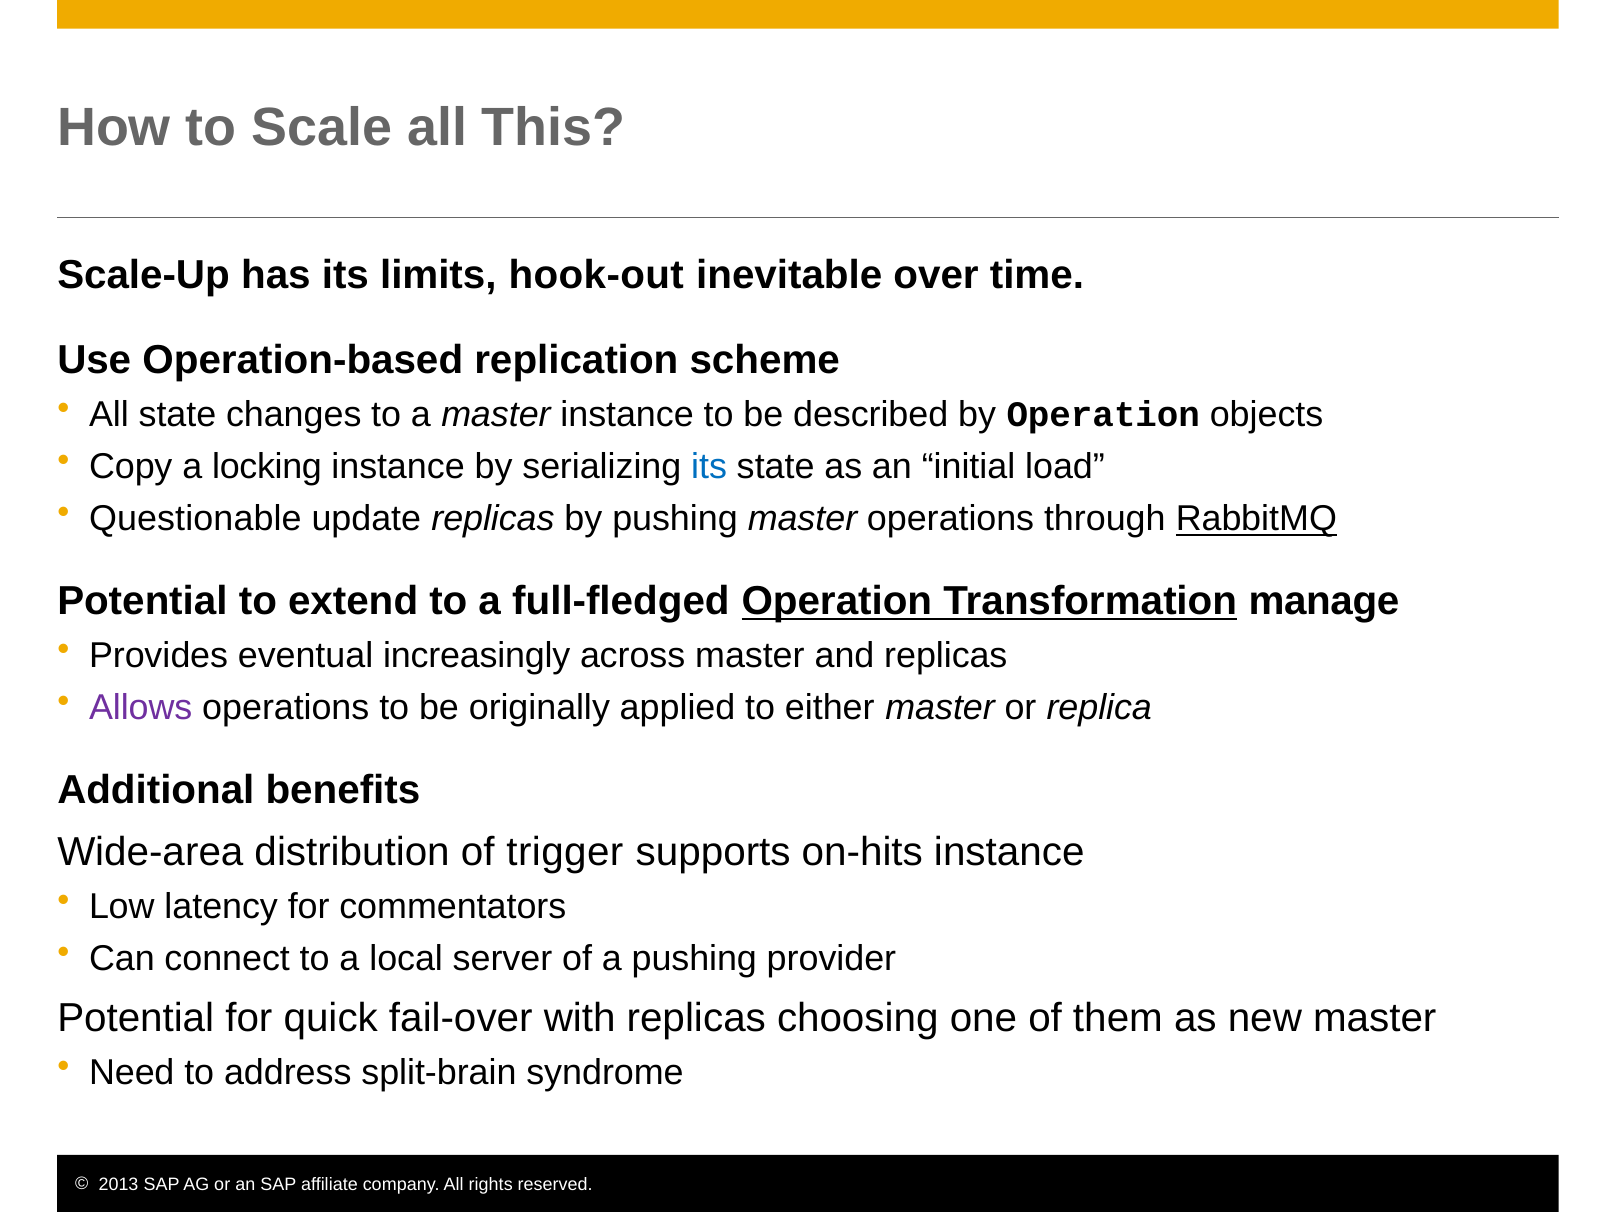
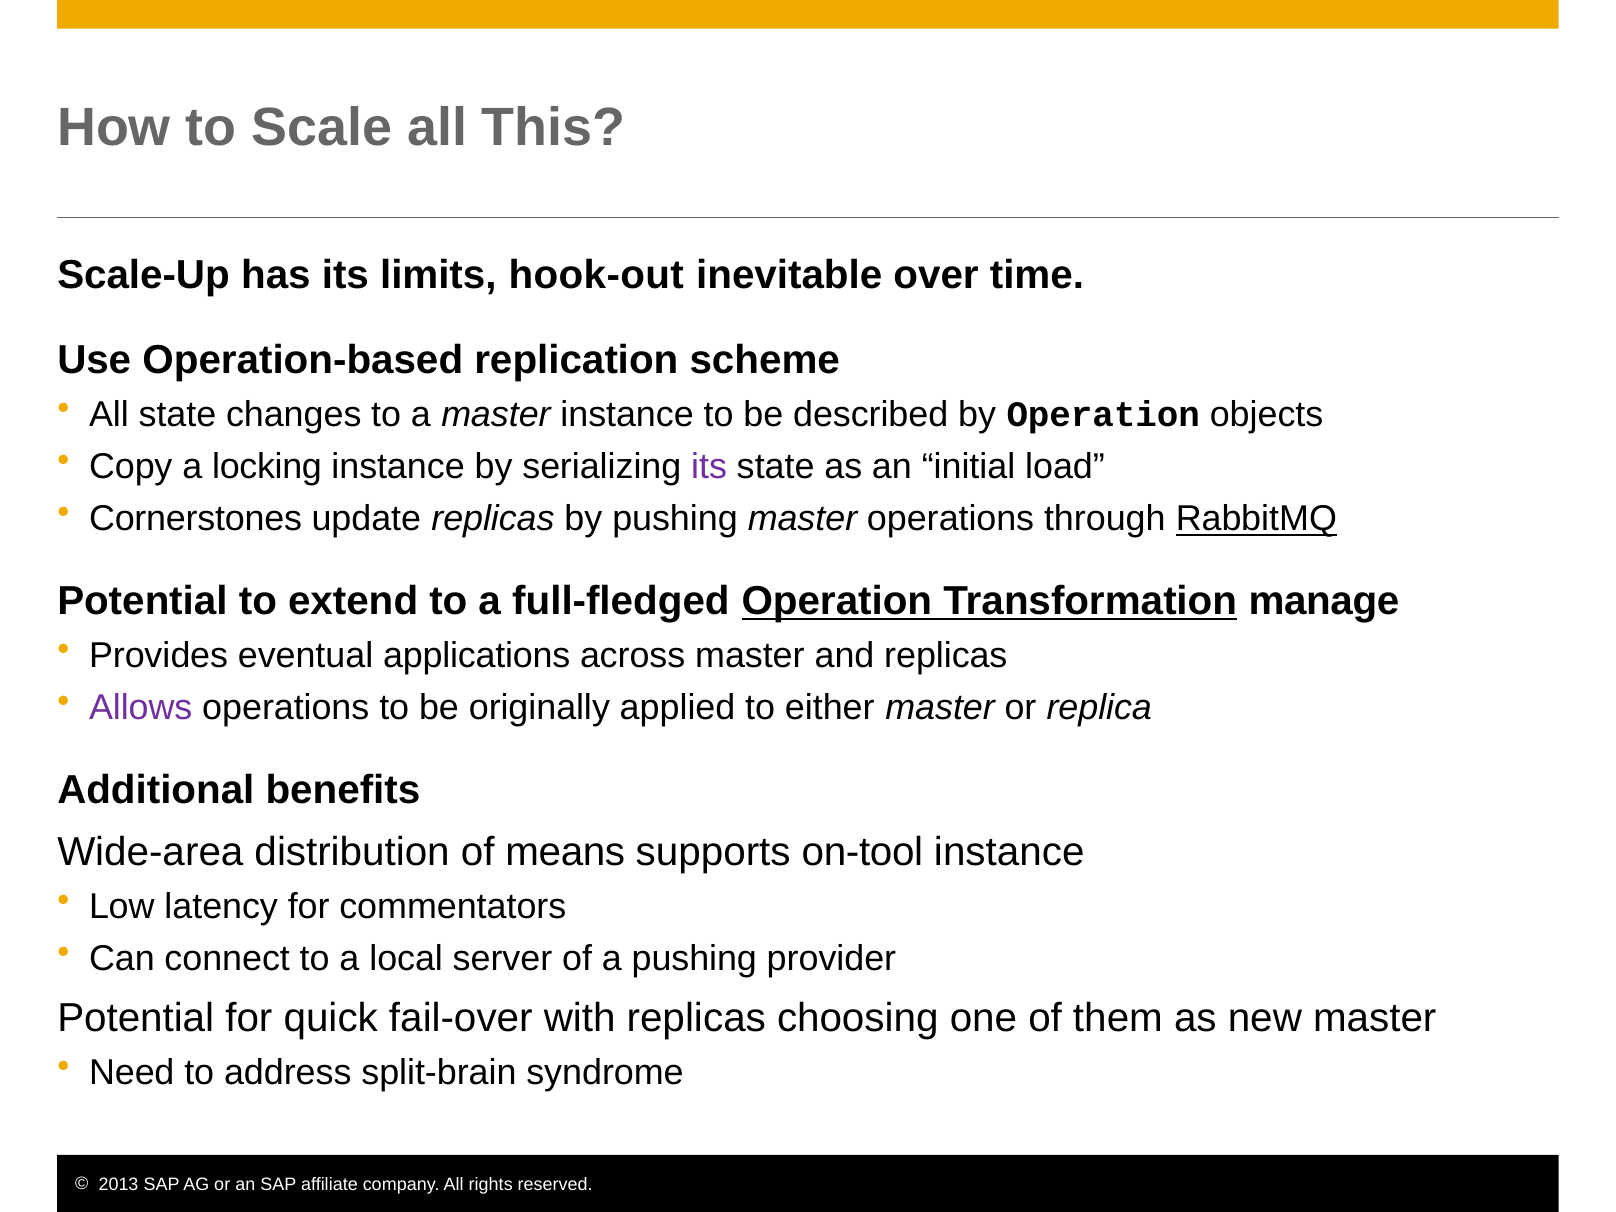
its colour: blue -> purple (709, 467)
Questionable: Questionable -> Cornerstones (196, 519)
increasingly: increasingly -> applications (477, 656)
trigger: trigger -> means (565, 852)
on-hits: on-hits -> on-tool (862, 852)
